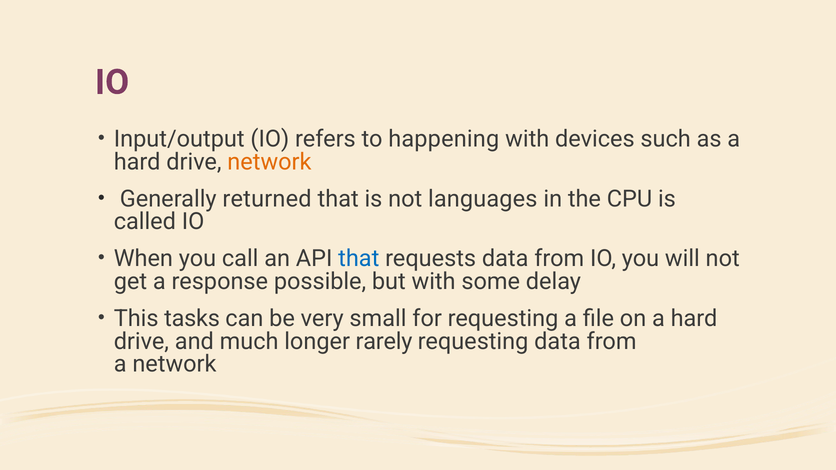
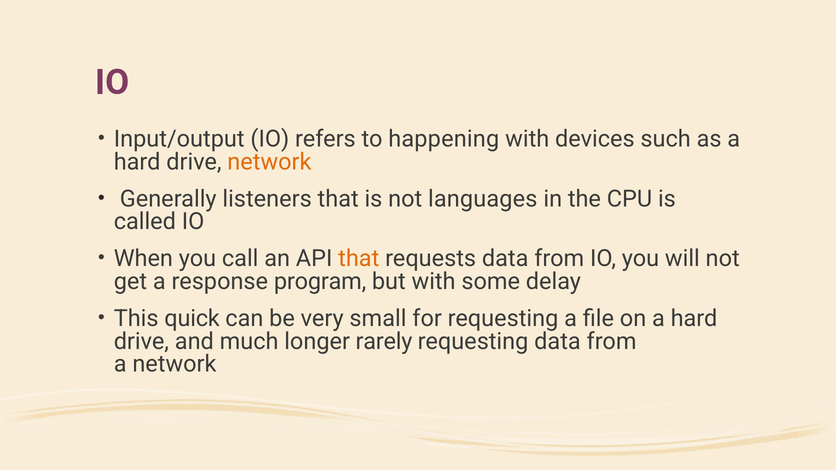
returned: returned -> listeners (267, 199)
that colour: blue -> orange (359, 259)
possible: possible -> program (320, 282)
tasks: tasks -> quick (192, 319)
